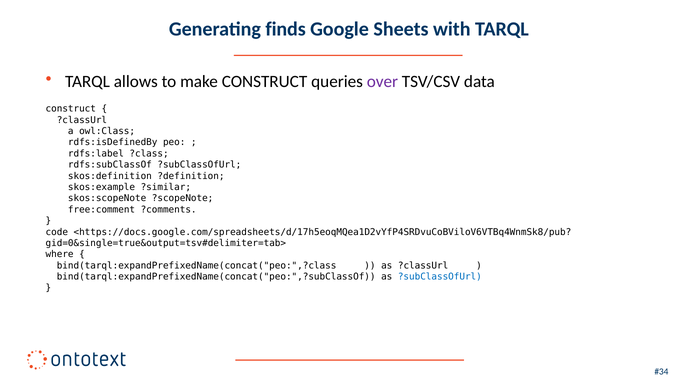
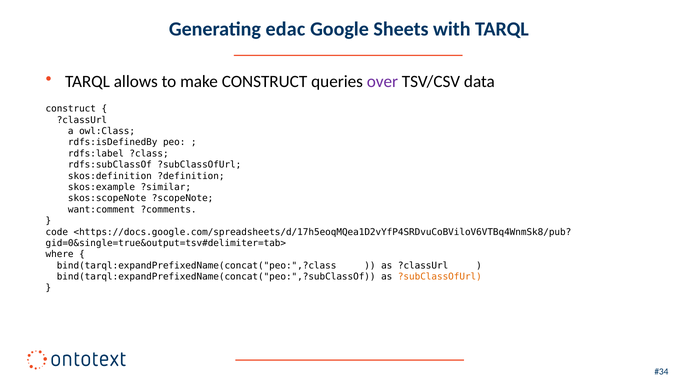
finds: finds -> edac (285, 29)
free:comment: free:comment -> want:comment (102, 209)
?subClassOfUrl colour: blue -> orange (440, 276)
